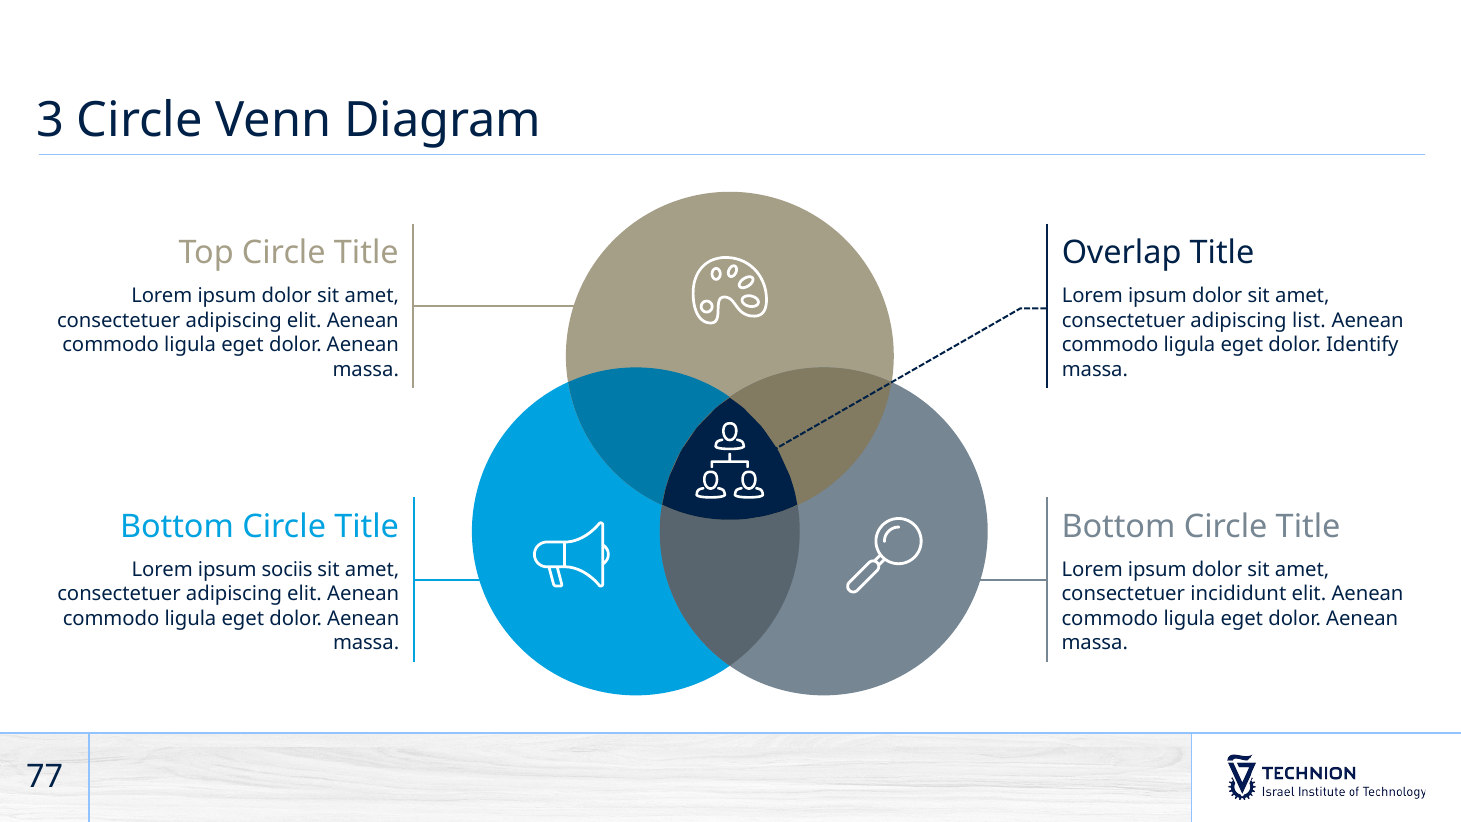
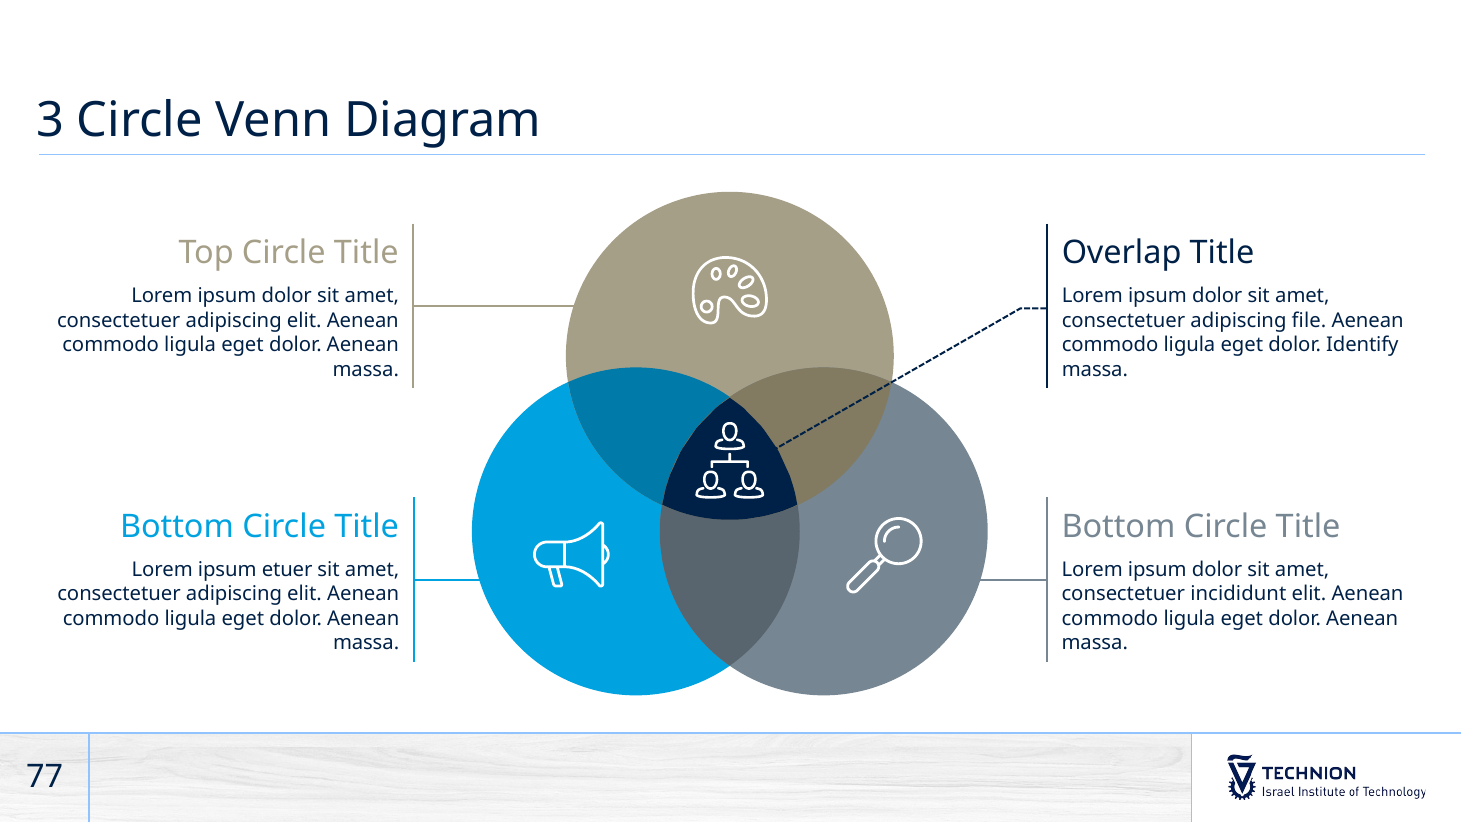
list: list -> file (1309, 321)
sociis: sociis -> etuer (287, 570)
